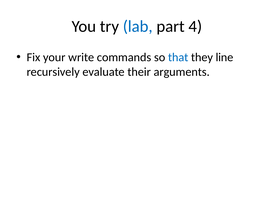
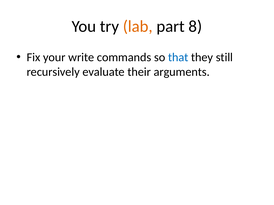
lab colour: blue -> orange (138, 27)
4: 4 -> 8 (195, 27)
line: line -> still (224, 57)
